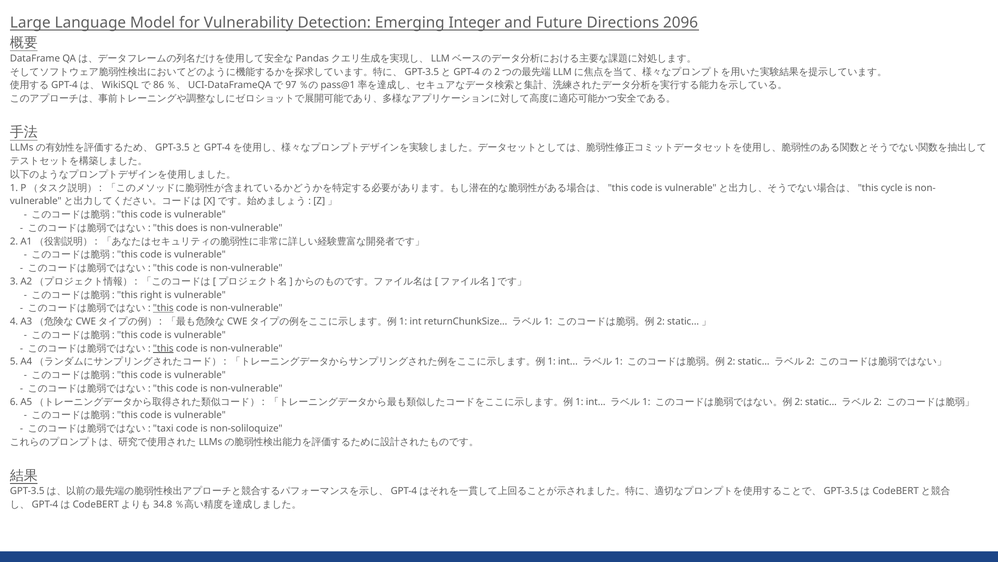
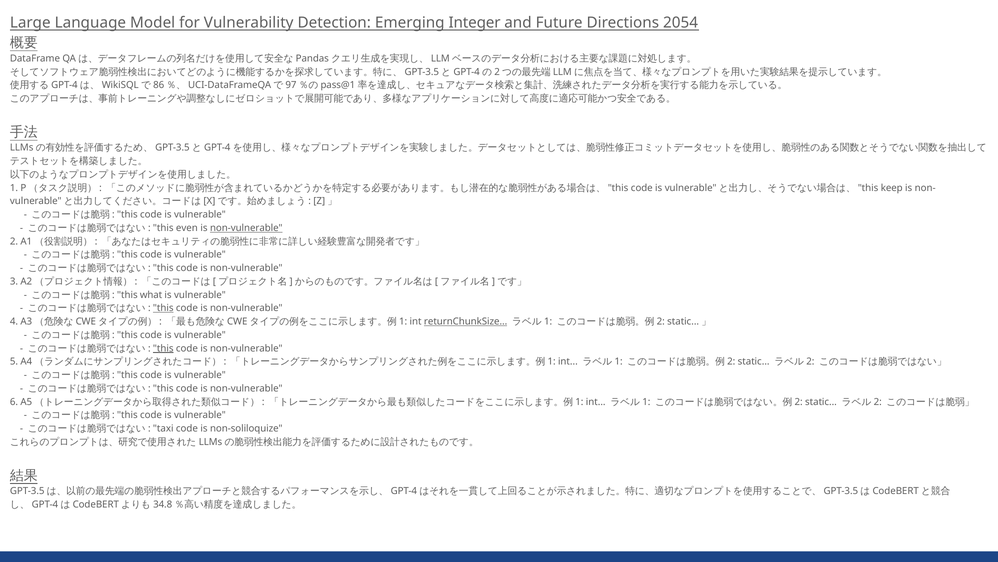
2096: 2096 -> 2054 (681, 23)
cycle: cycle -> keep (892, 188)
does: does -> even (187, 228)
non-vulnerable underline: none -> present (246, 228)
right: right -> what (151, 295)
returnChunkSize underline: none -> present (466, 321)
